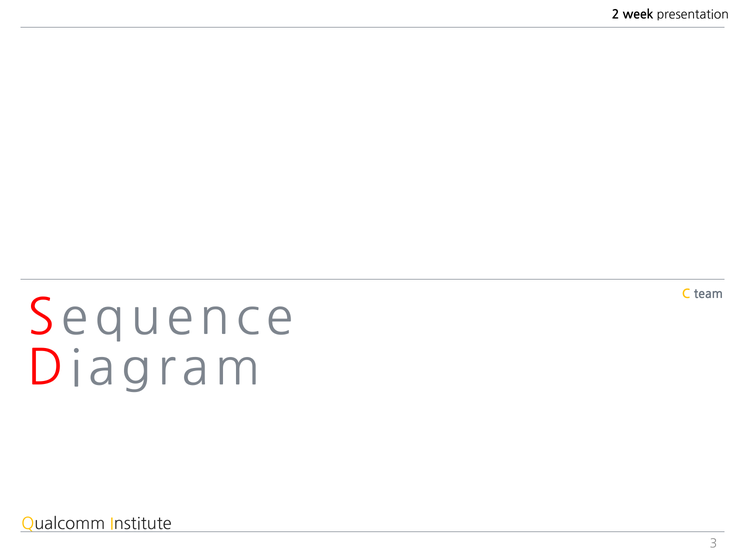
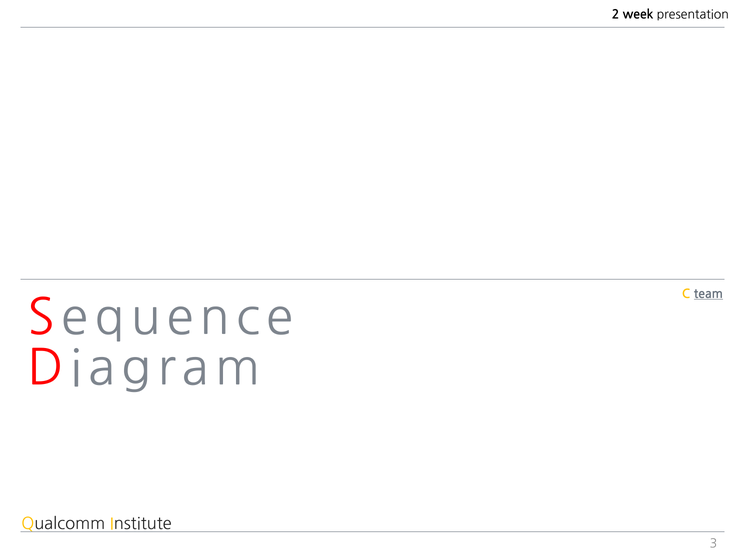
team underline: none -> present (708, 294)
